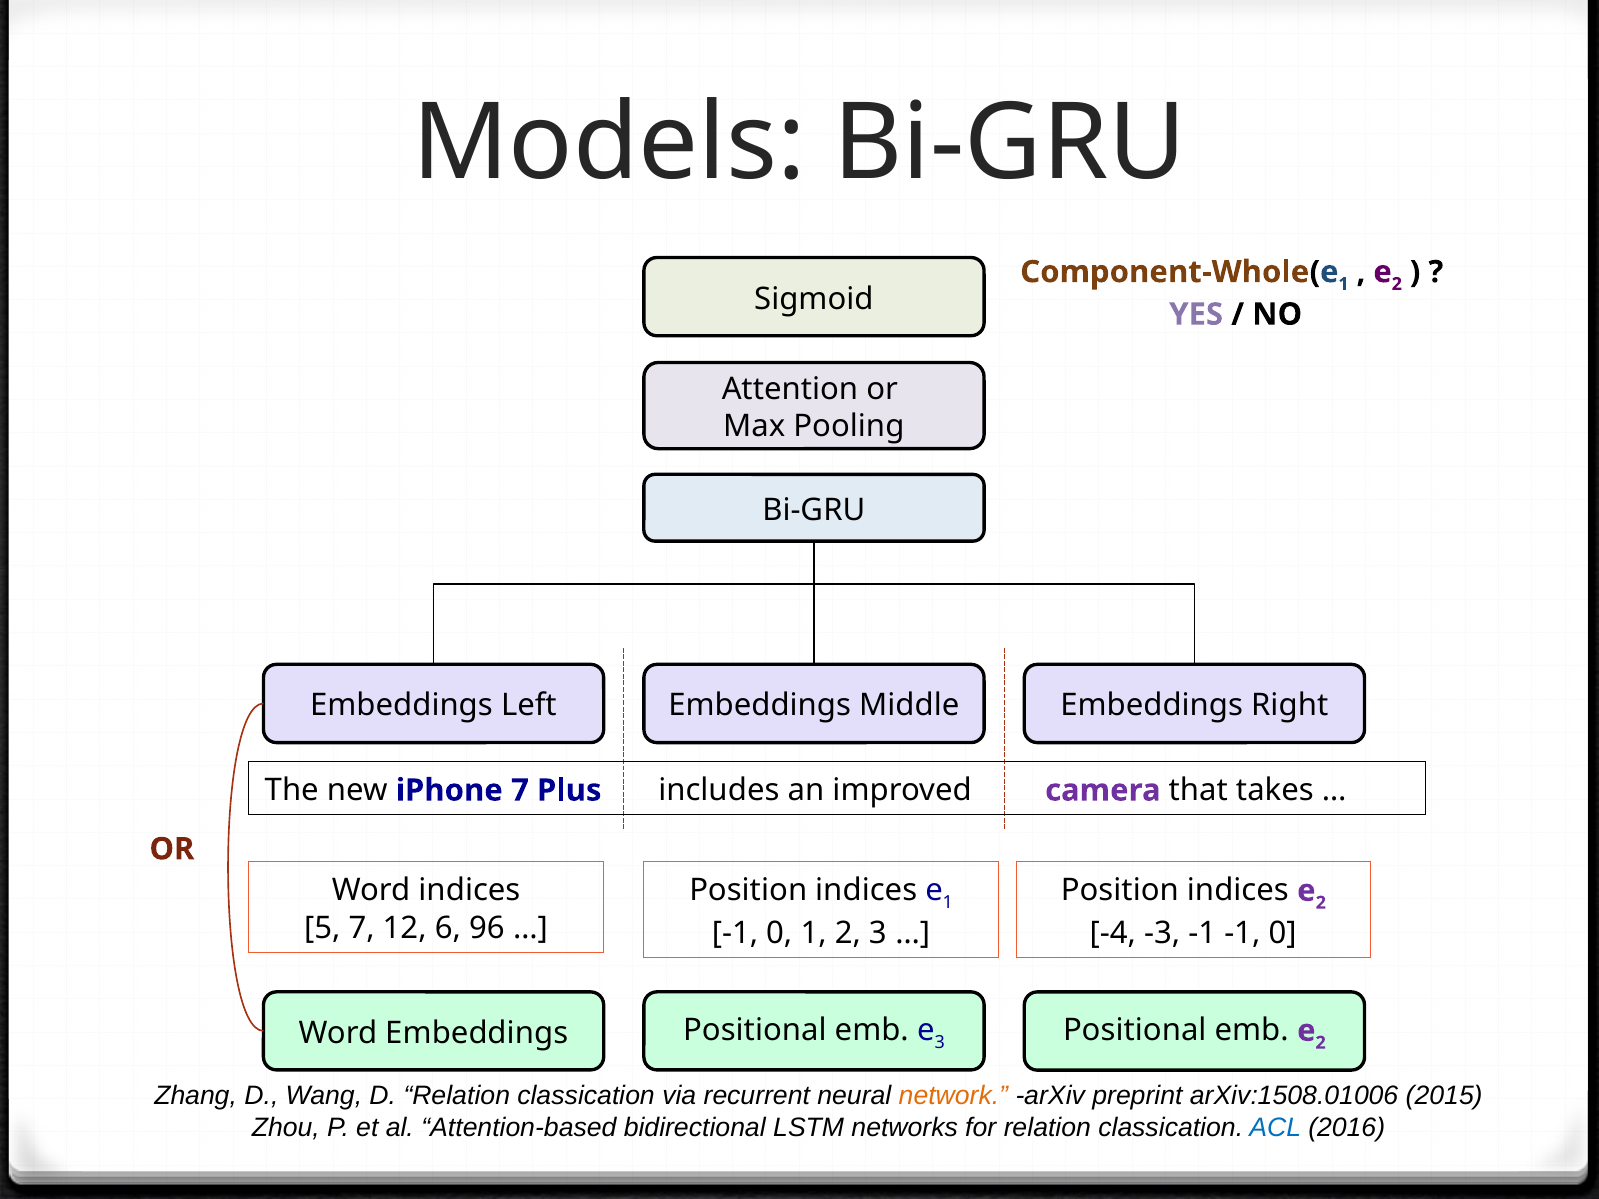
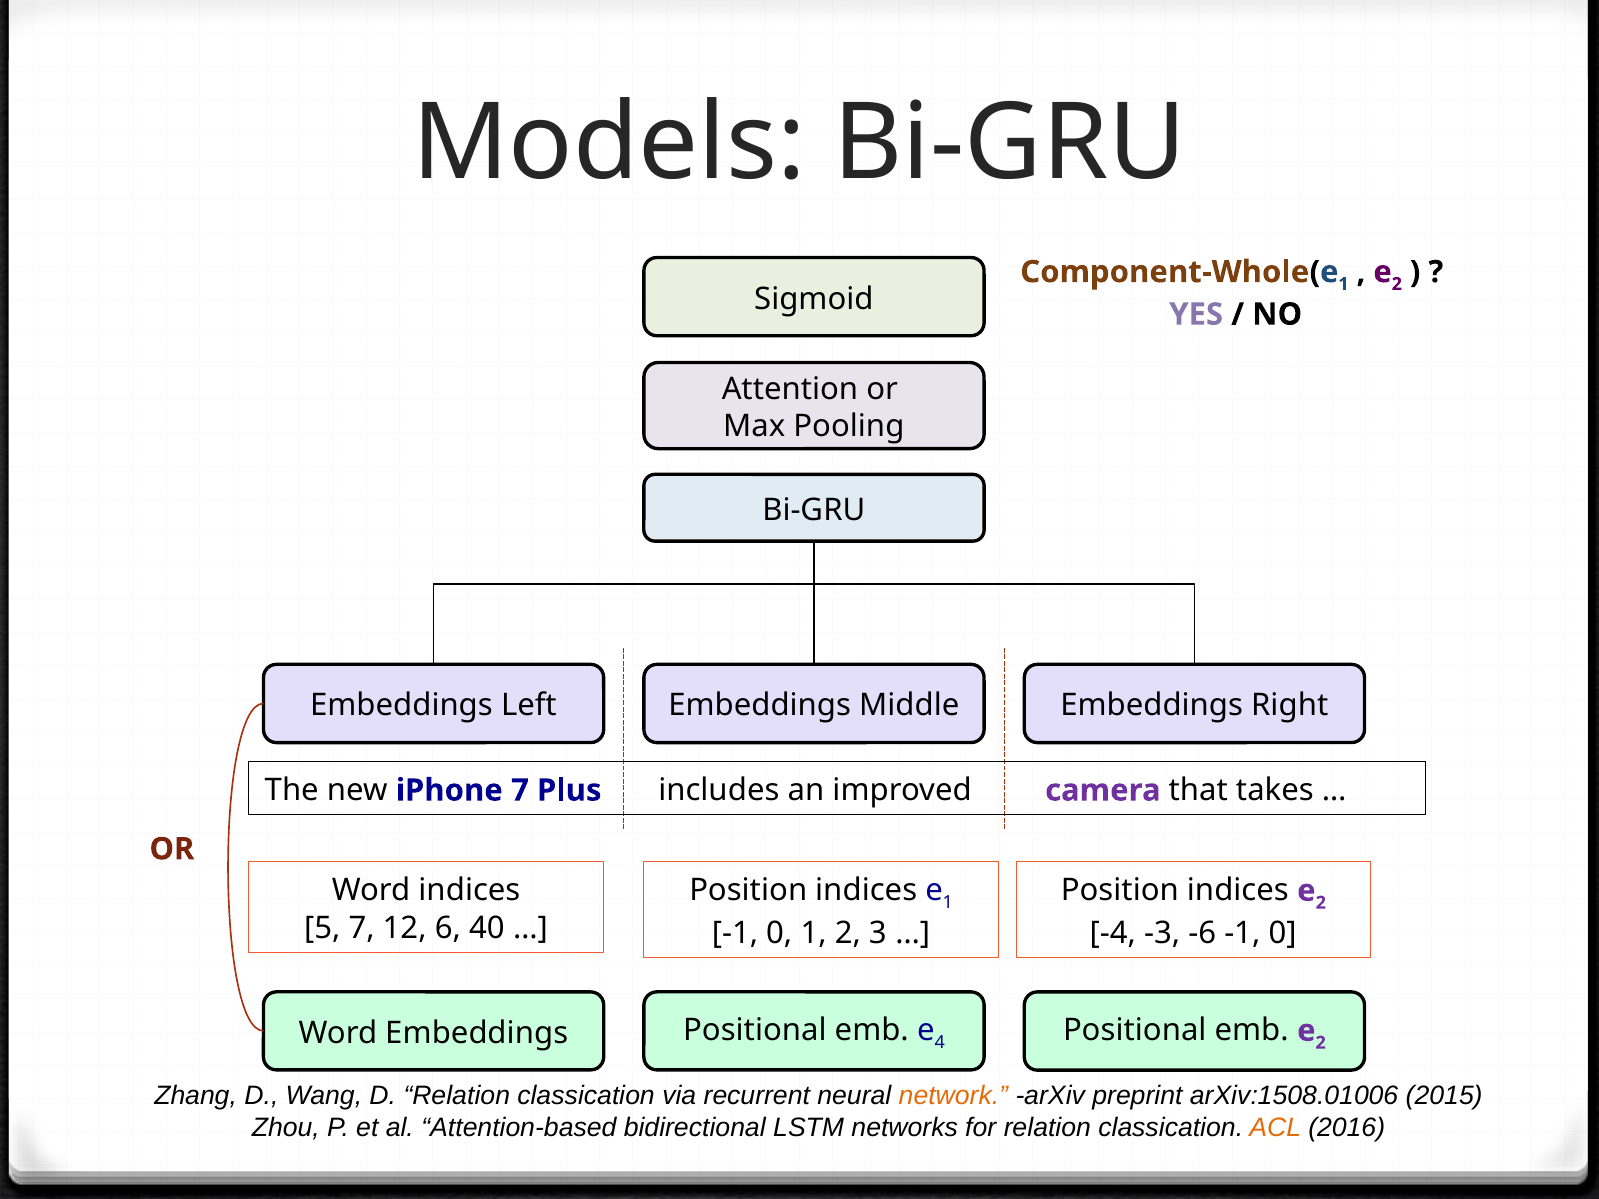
96: 96 -> 40 (487, 928)
-3 -1: -1 -> -6 (1202, 933)
3: 3 -> 4 (940, 1043)
ACL colour: blue -> orange (1275, 1128)
